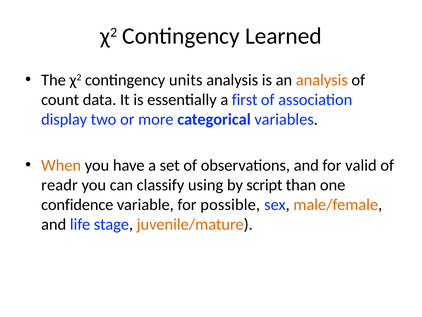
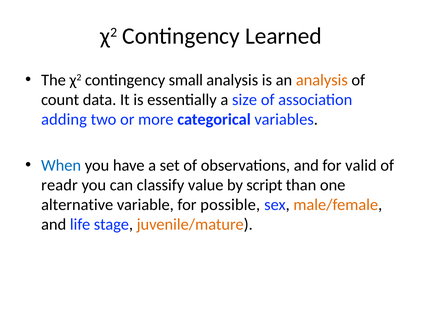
units: units -> small (186, 80)
first: first -> size (245, 100)
display: display -> adding (64, 119)
When colour: orange -> blue (61, 165)
using: using -> value (206, 185)
confidence: confidence -> alternative (77, 204)
